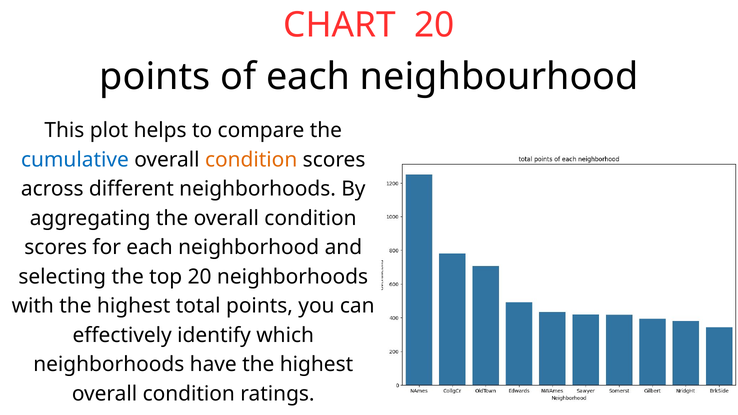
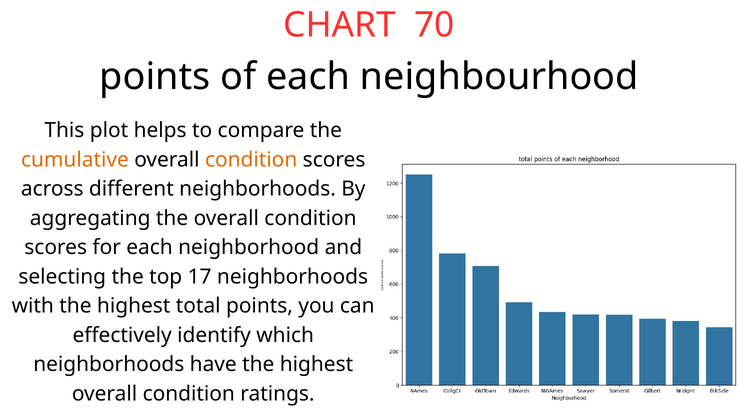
CHART 20: 20 -> 70 (434, 25)
cumulative colour: blue -> orange (75, 160)
top 20: 20 -> 17 (200, 277)
